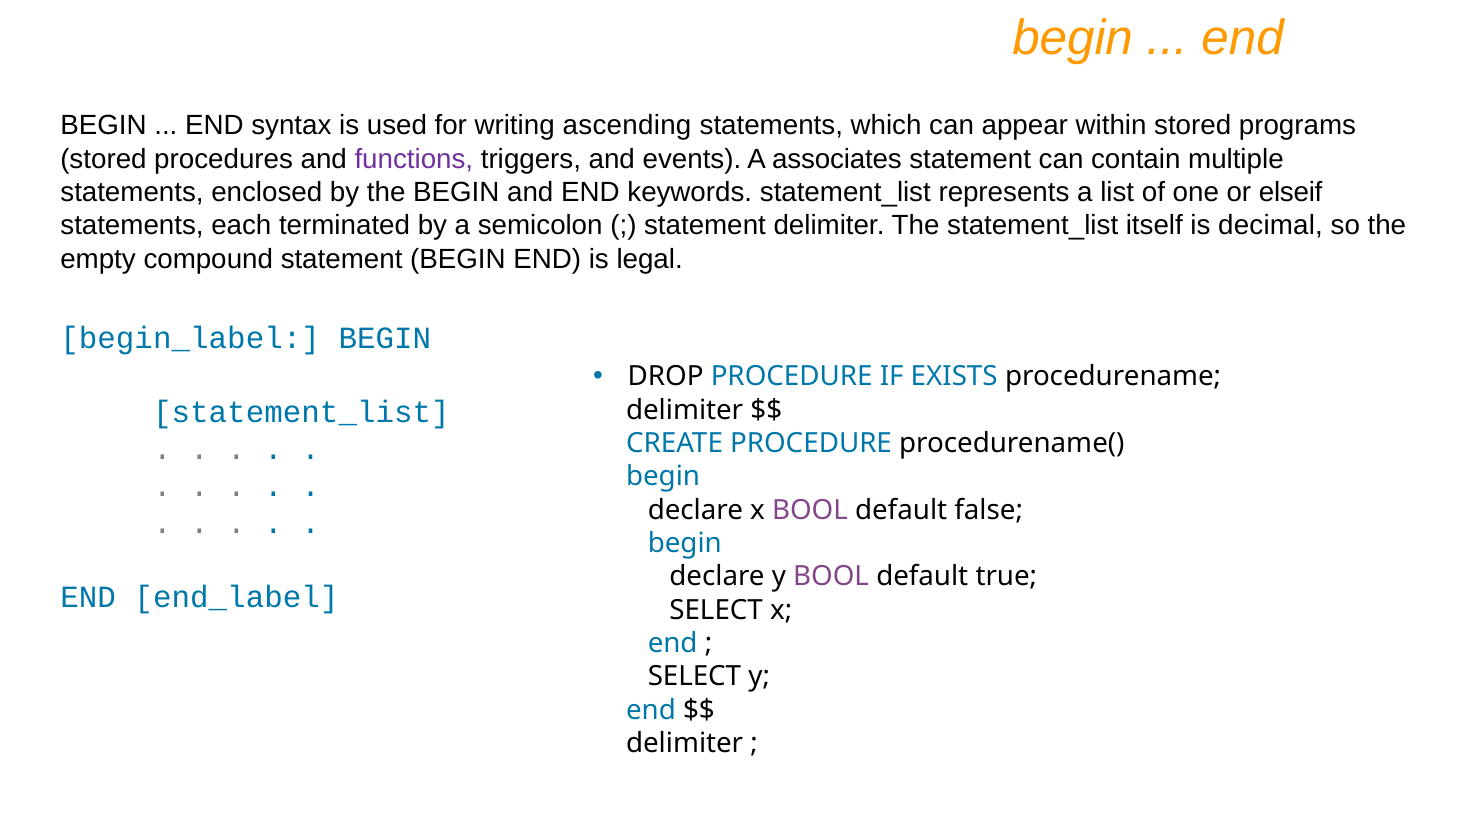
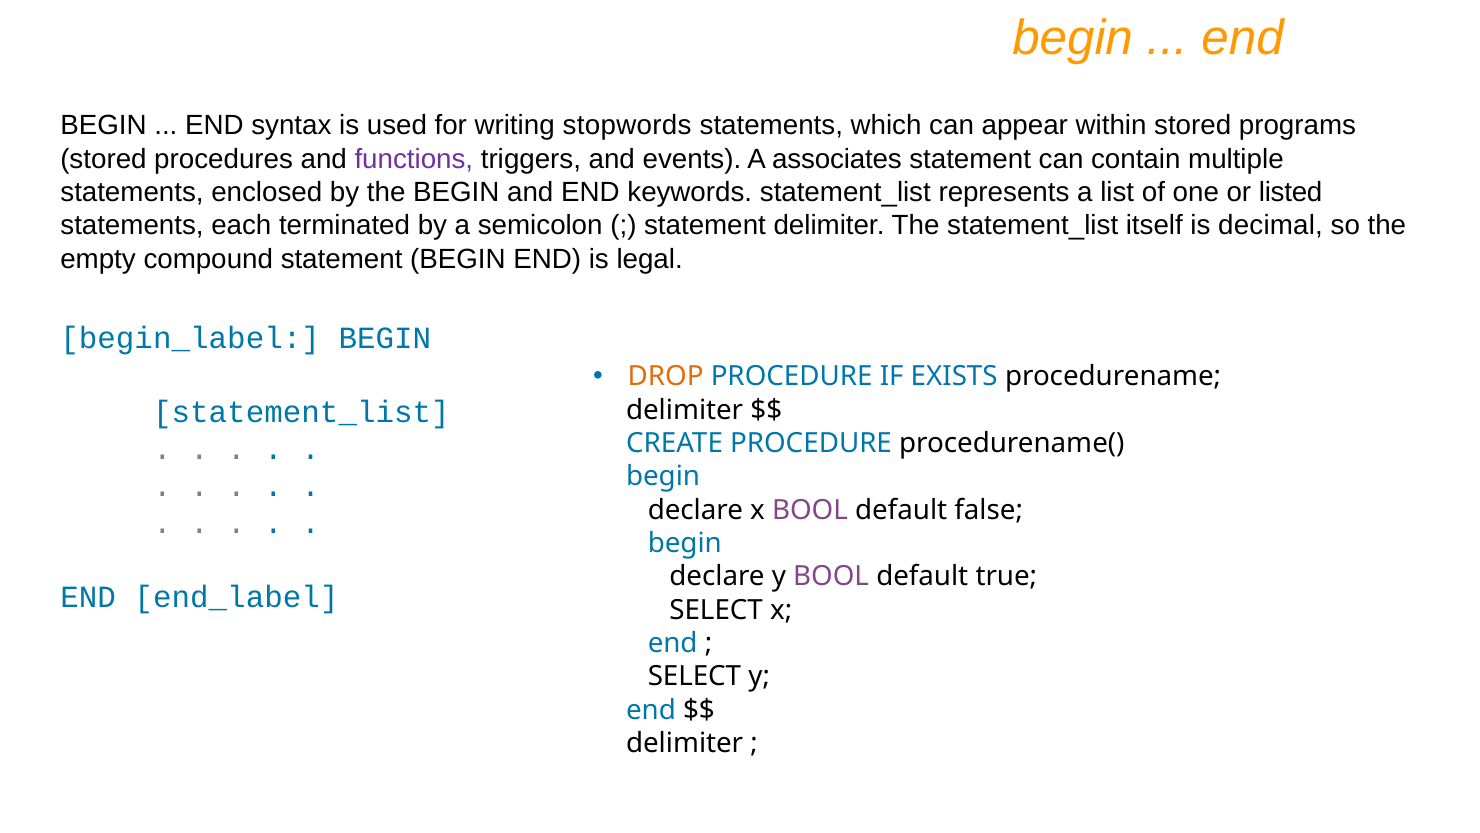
ascending: ascending -> stopwords (627, 126)
elseif: elseif -> listed (1291, 192)
DROP colour: black -> orange (666, 376)
